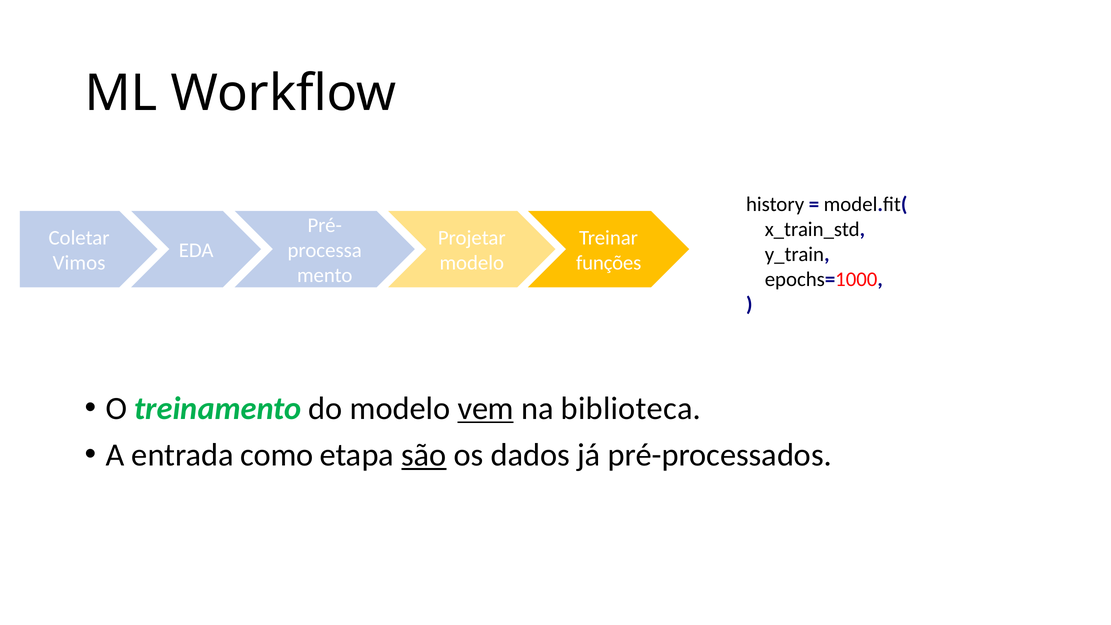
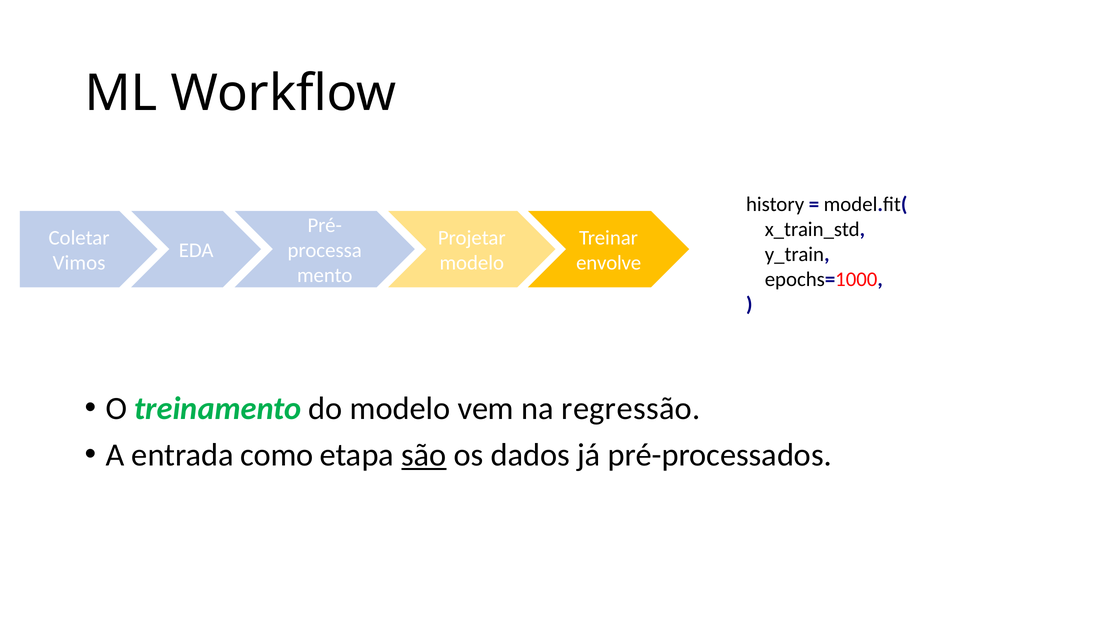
funções: funções -> envolve (609, 263)
vem underline: present -> none (486, 408)
biblioteca: biblioteca -> regressão (631, 408)
